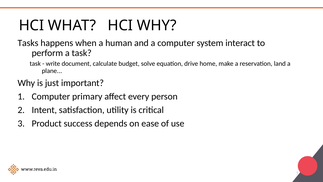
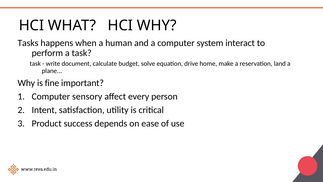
just: just -> fine (52, 83)
primary: primary -> sensory (87, 96)
